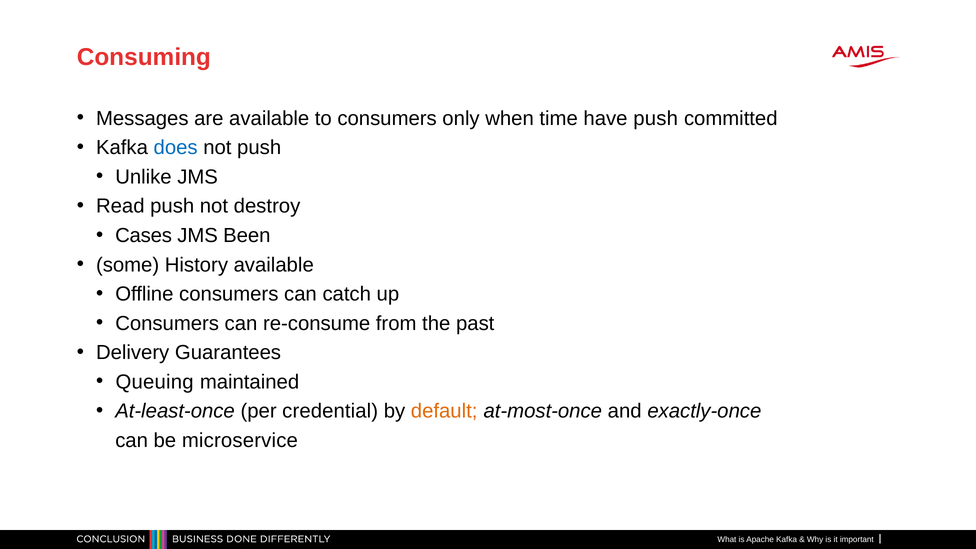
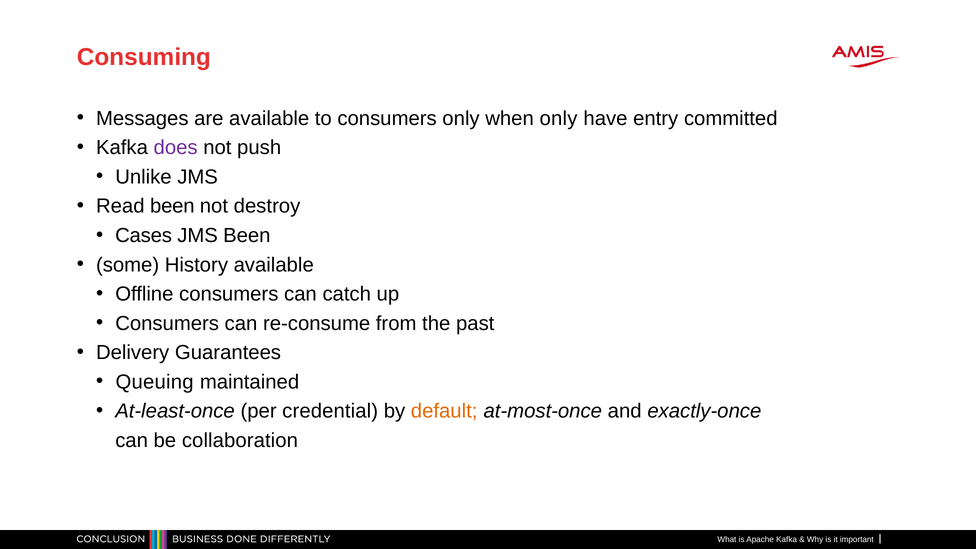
when time: time -> only (559, 118)
have push: push -> entry (656, 118)
does colour: blue -> purple (176, 148)
Read push: push -> been (172, 206)
microservice: microservice -> collaboration (240, 440)
